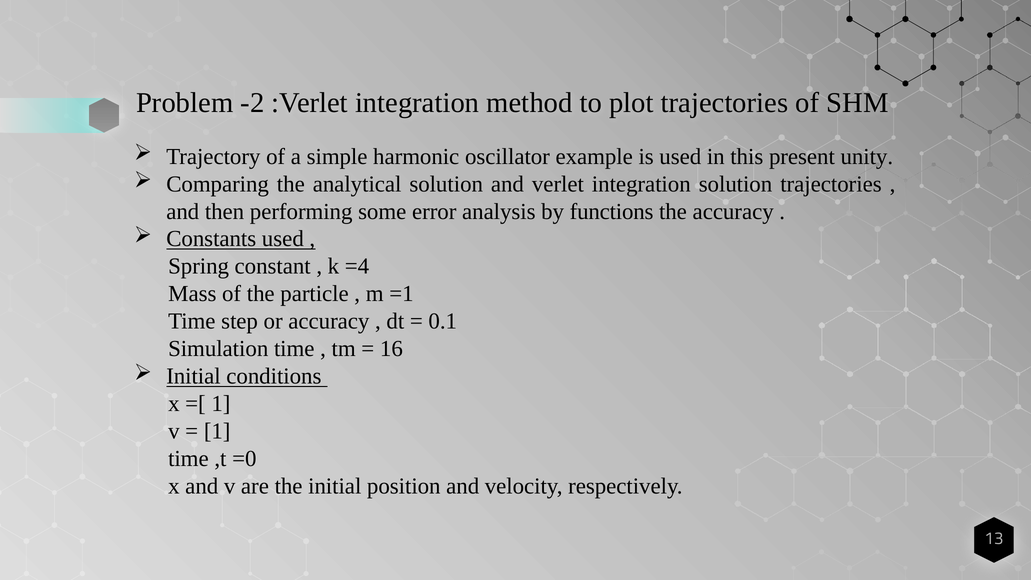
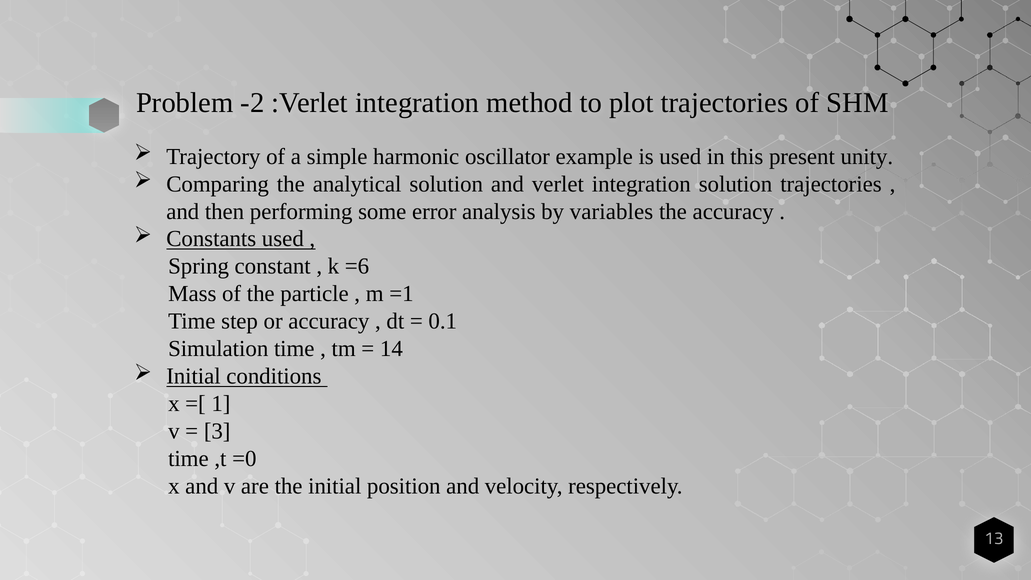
functions: functions -> variables (611, 211)
=4: =4 -> =6 (357, 266)
16: 16 -> 14 (391, 349)
1: 1 -> 3 (217, 431)
